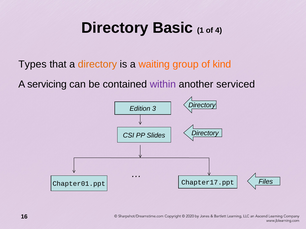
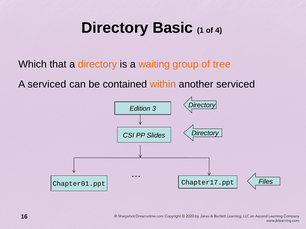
Types: Types -> Which (33, 64)
kind: kind -> tree (222, 64)
A servicing: servicing -> serviced (47, 84)
within colour: purple -> orange (163, 84)
